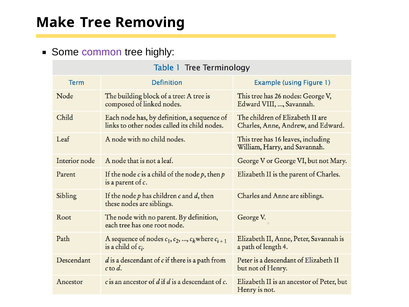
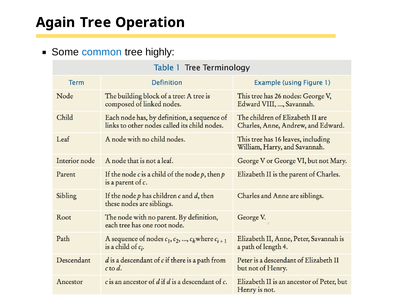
Make: Make -> Again (55, 22)
Removing: Removing -> Operation (150, 22)
common colour: purple -> blue (102, 52)
